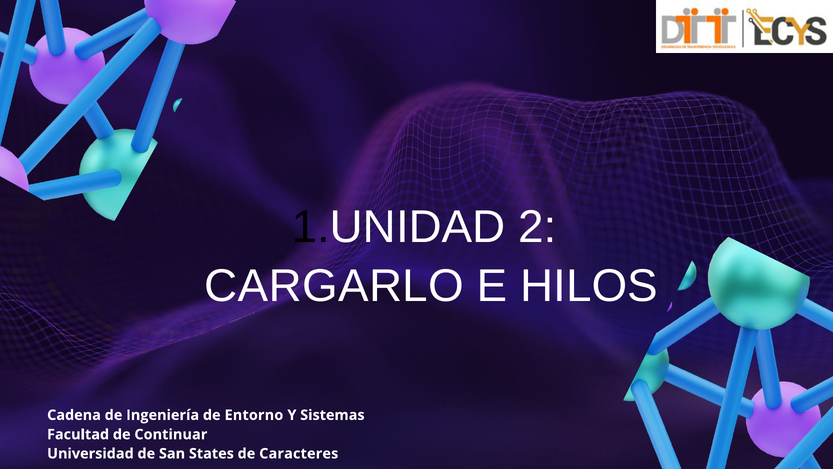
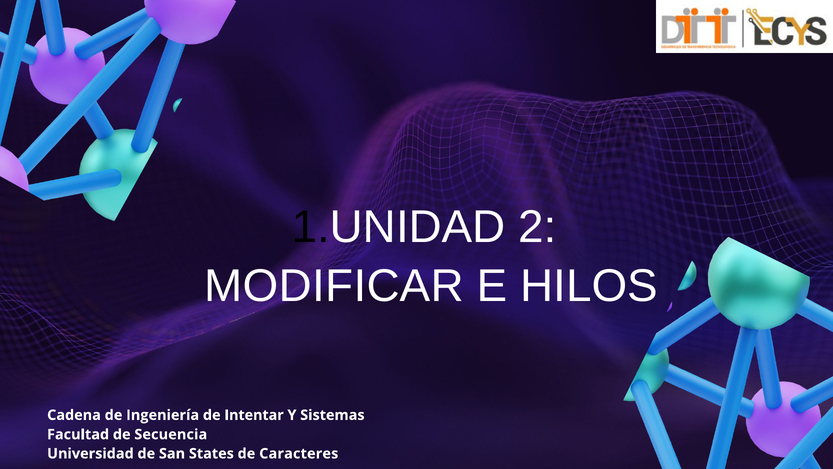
CARGARLO: CARGARLO -> MODIFICAR (334, 286)
Entorno: Entorno -> Intentar (254, 415)
Continuar: Continuar -> Secuencia (171, 434)
